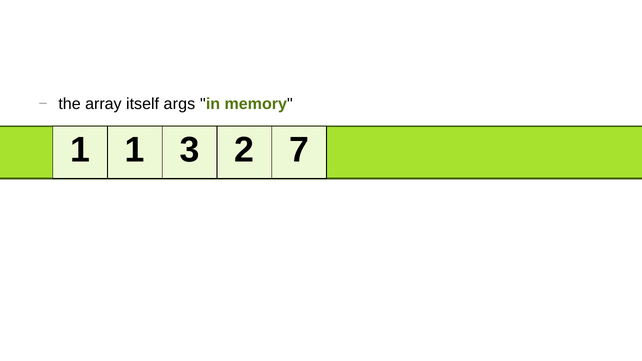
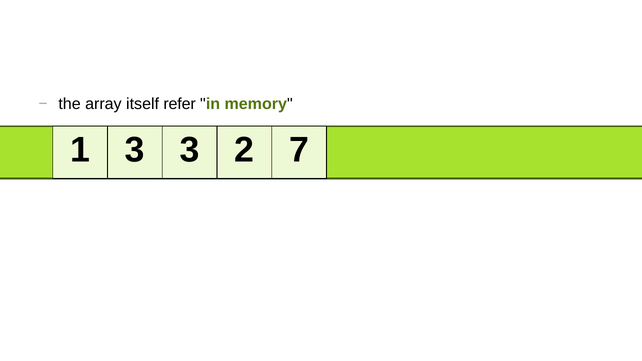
args: args -> refer (180, 104)
1 1: 1 -> 3 (135, 150)
